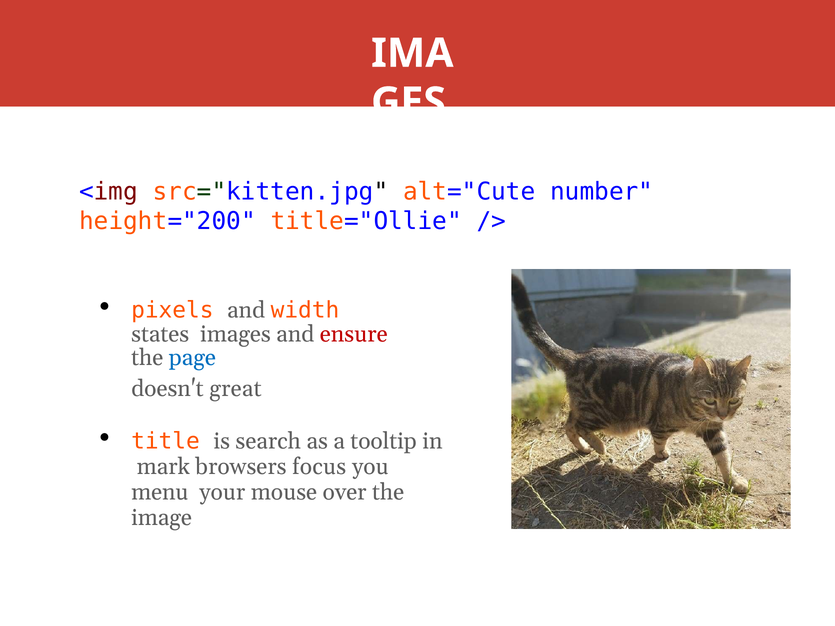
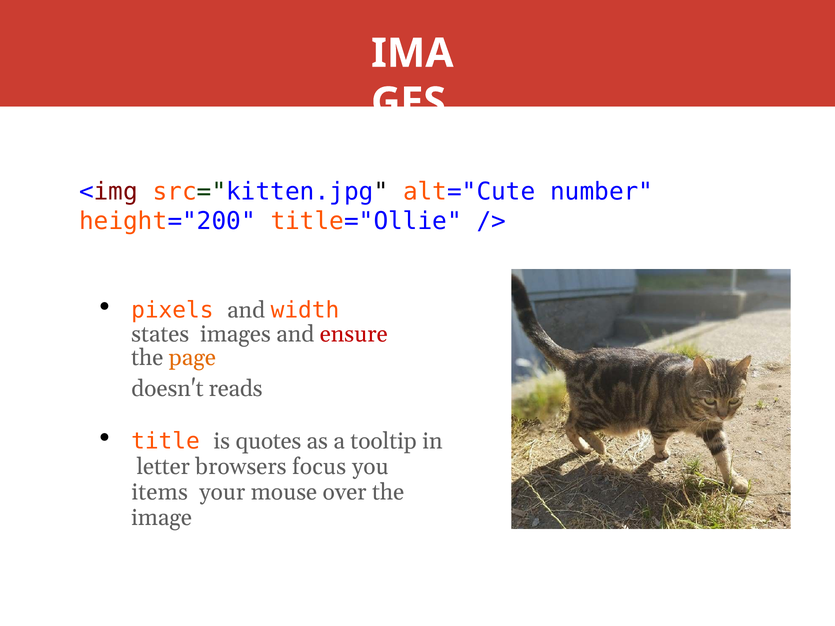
page colour: blue -> orange (192, 358)
great: great -> reads (236, 389)
search: search -> quotes (268, 441)
mark: mark -> letter (163, 467)
menu: menu -> items (160, 492)
